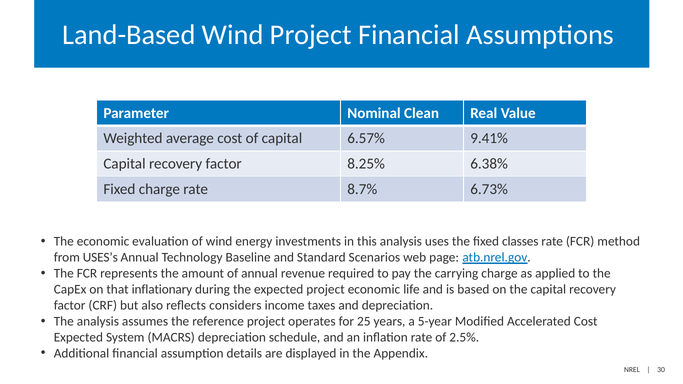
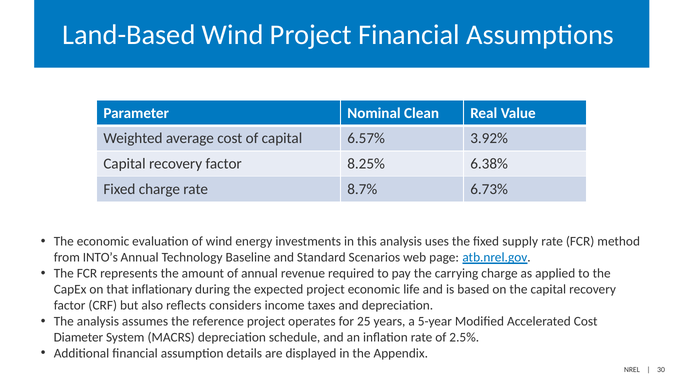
9.41%: 9.41% -> 3.92% (489, 138)
classes: classes -> supply (520, 242)
USES’s: USES’s -> INTO’s (100, 258)
Expected: Expected -> Diameter (78, 337)
